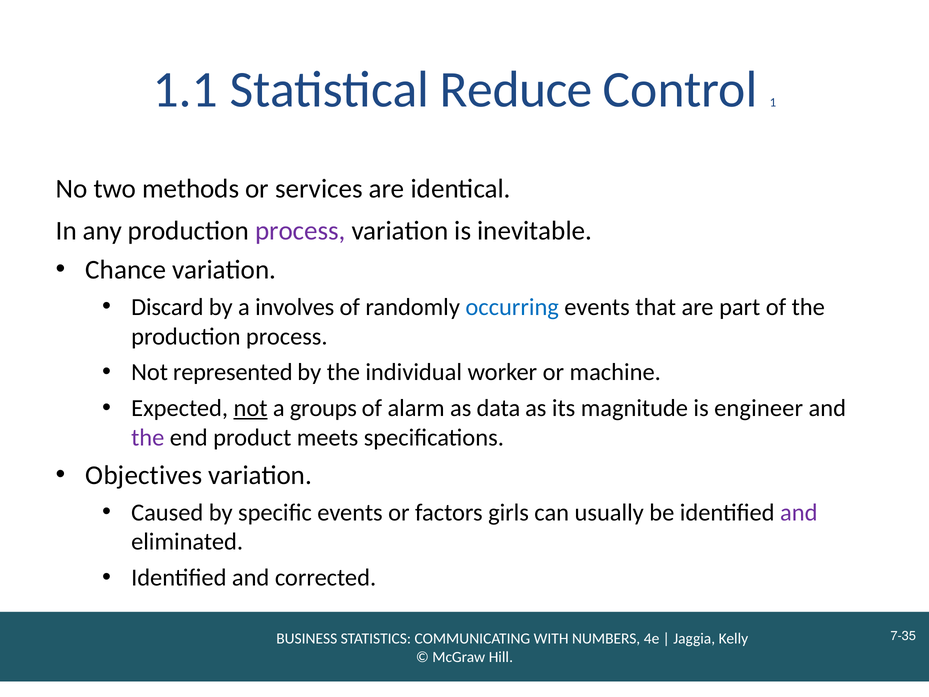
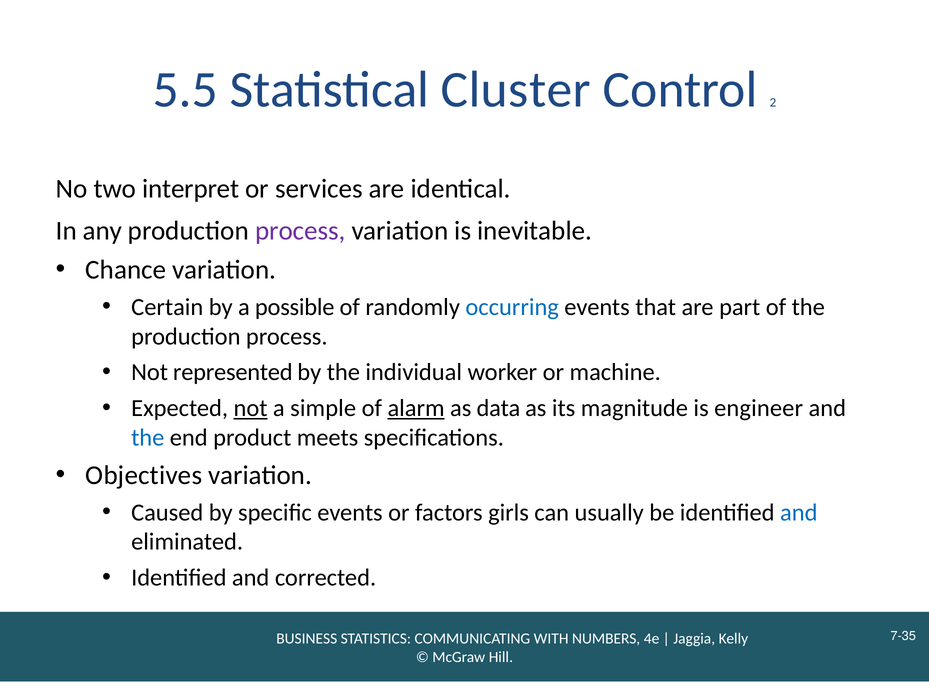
1.1: 1.1 -> 5.5 (185, 90)
Reduce: Reduce -> Cluster (516, 90)
1: 1 -> 2 (773, 102)
methods: methods -> interpret (191, 189)
Discard: Discard -> Certain (167, 307)
involves: involves -> possible (295, 307)
groups: groups -> simple (323, 408)
alarm underline: none -> present (416, 408)
the colour: purple -> blue (148, 437)
and colour: purple -> blue (799, 512)
